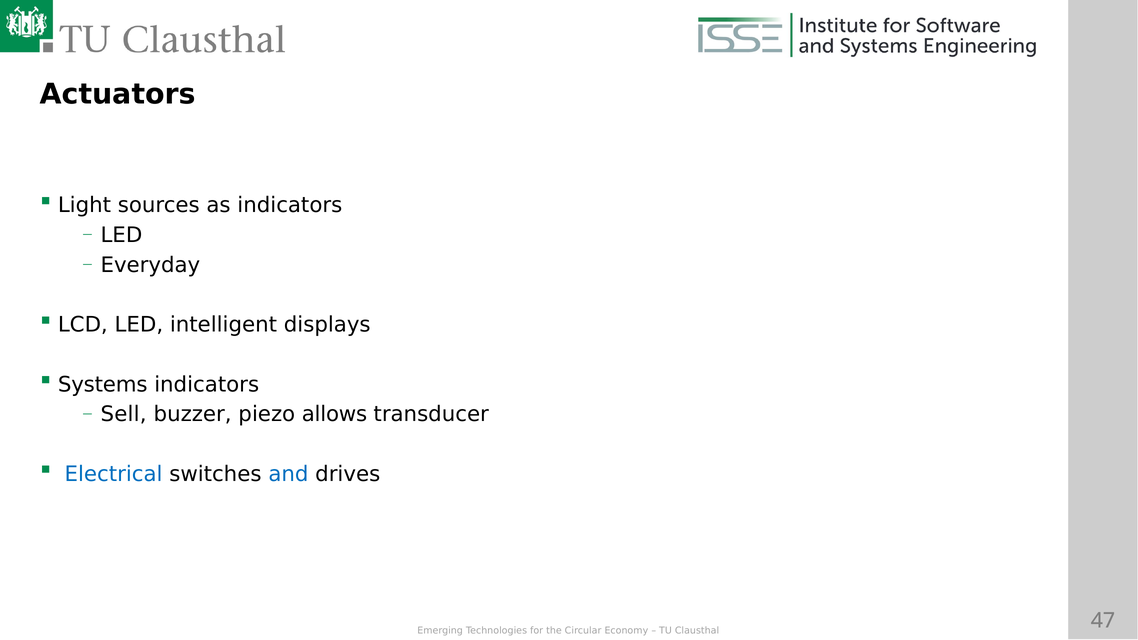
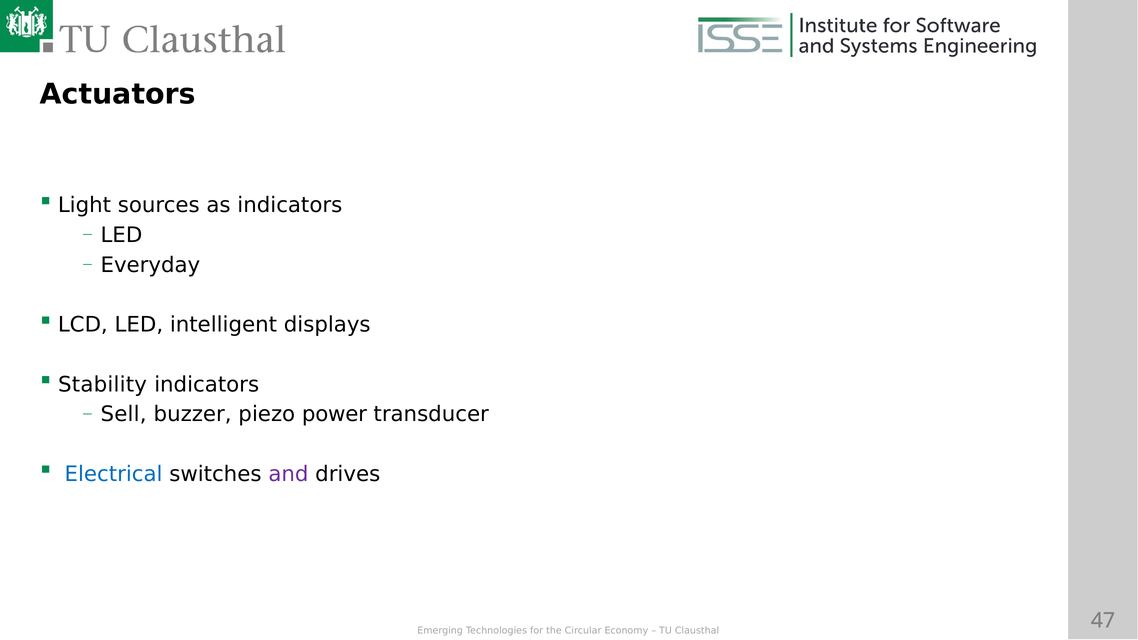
Systems: Systems -> Stability (103, 385)
allows: allows -> power (334, 414)
and colour: blue -> purple (288, 474)
